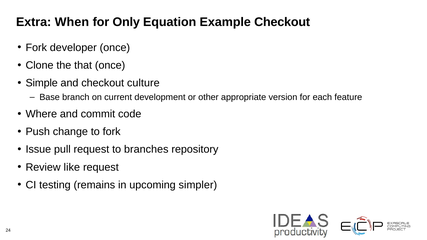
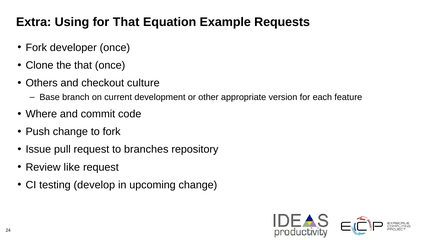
When: When -> Using (72, 22)
for Only: Only -> That (126, 22)
Example Checkout: Checkout -> Requests (282, 22)
Simple: Simple -> Others (42, 83)
remains: remains -> develop (94, 185)
upcoming simpler: simpler -> change (198, 185)
